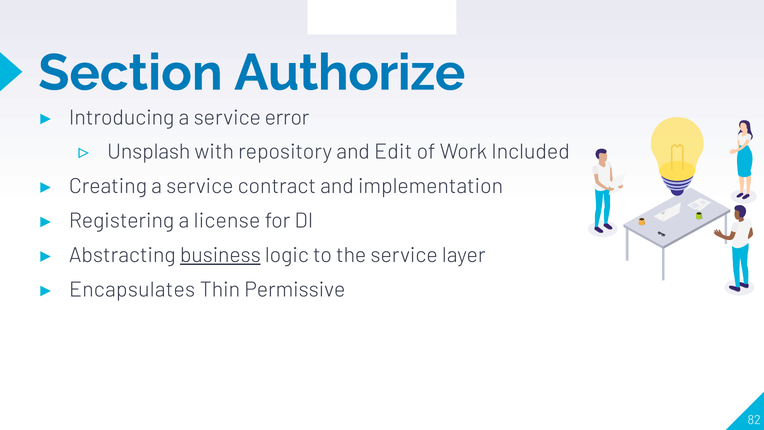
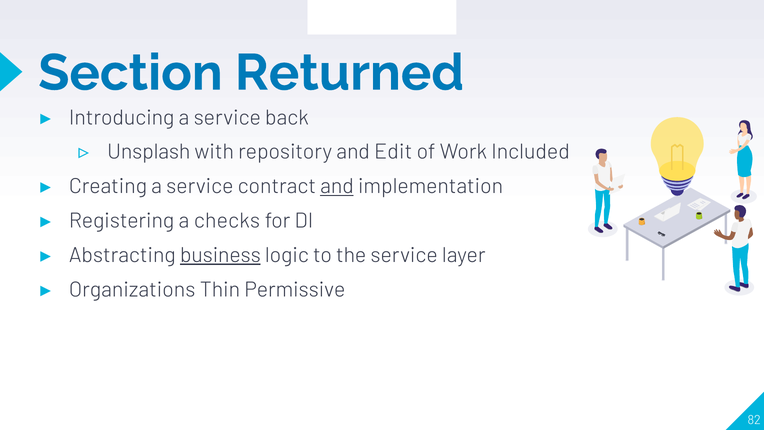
Authorize: Authorize -> Returned (349, 73)
error: error -> back (287, 117)
and underline: none -> present (337, 186)
license: license -> checks (227, 221)
Encapsulates: Encapsulates -> Organizations (132, 289)
